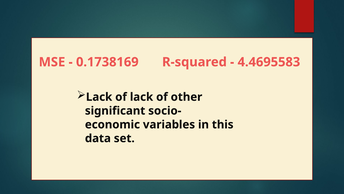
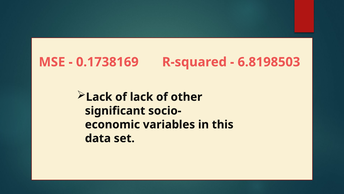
4.4695583: 4.4695583 -> 6.8198503 (269, 62)
